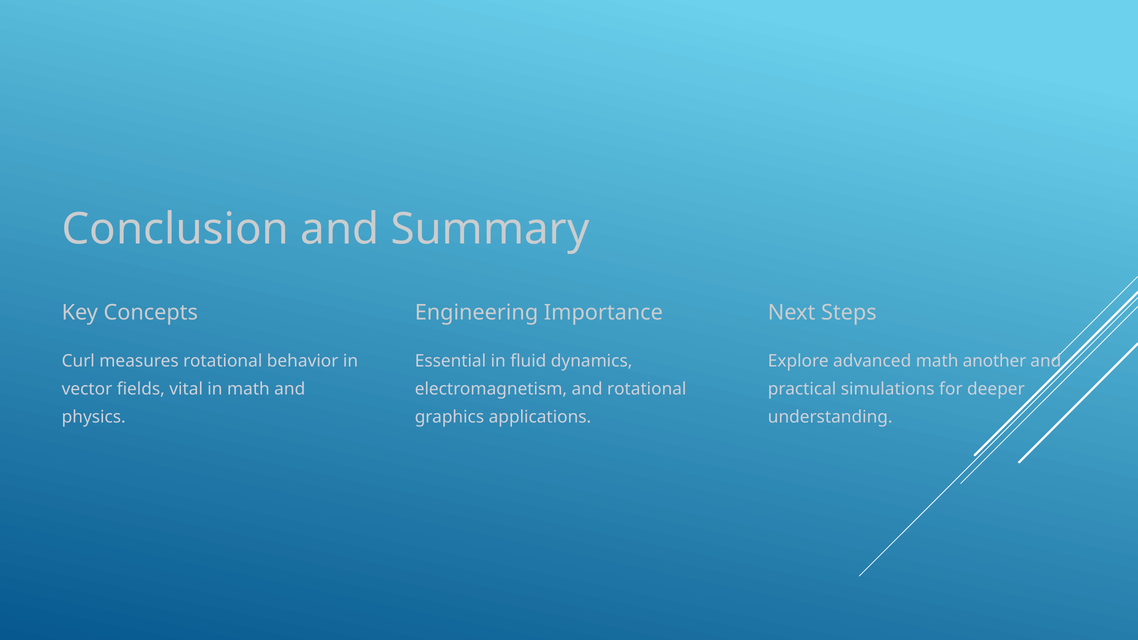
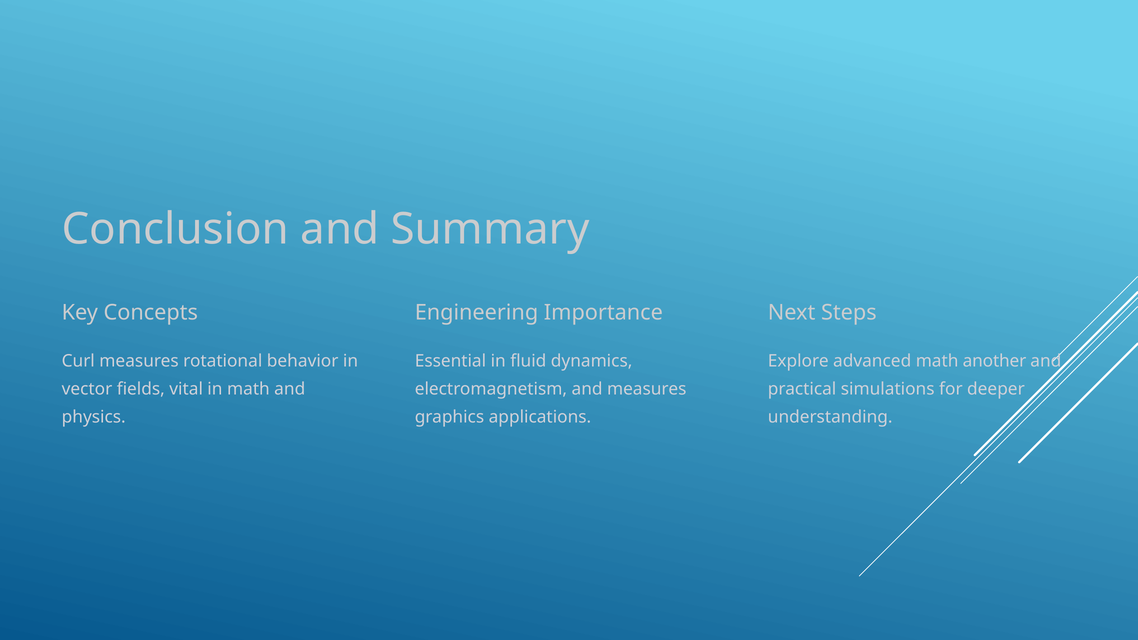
and rotational: rotational -> measures (647, 389)
